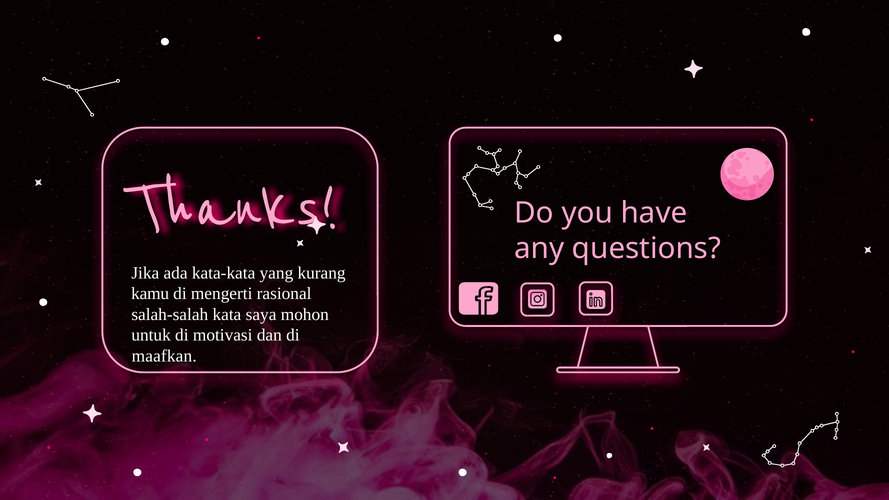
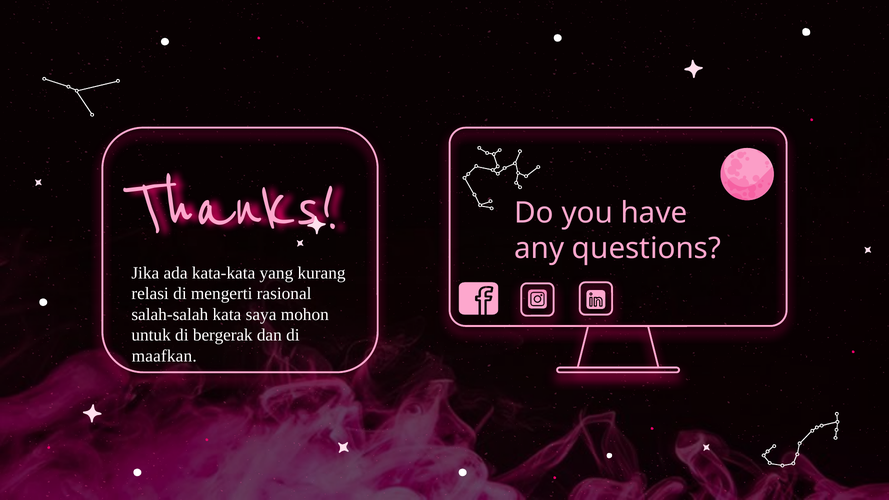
kamu: kamu -> relasi (150, 294)
motivasi: motivasi -> bergerak (223, 335)
